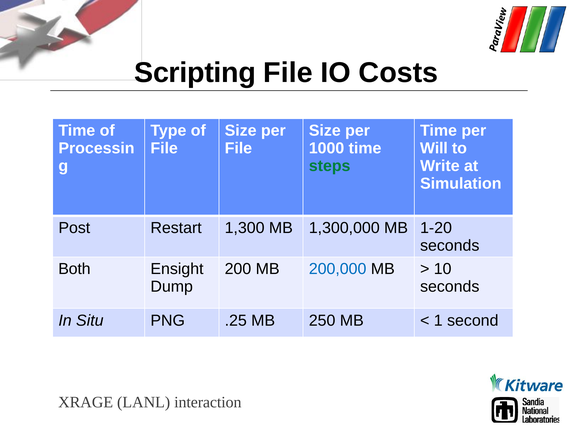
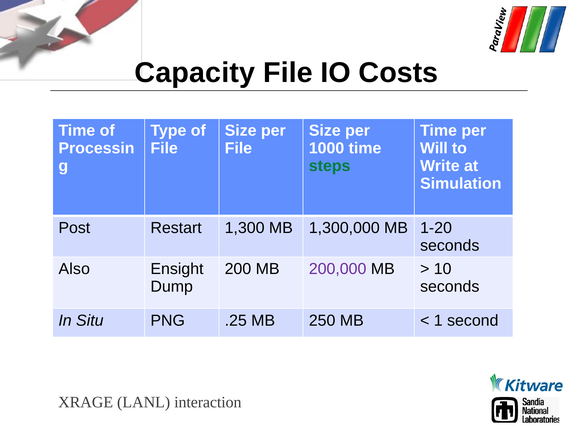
Scripting: Scripting -> Capacity (195, 73)
Both: Both -> Also (74, 269)
200,000 colour: blue -> purple (338, 269)
